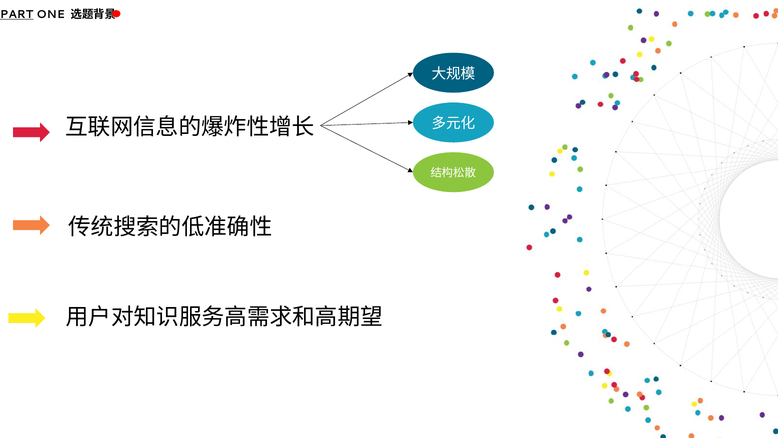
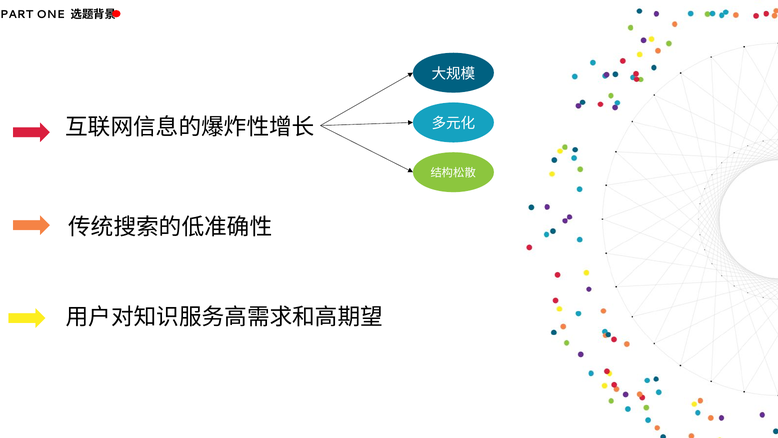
PART underline: present -> none (17, 14)
